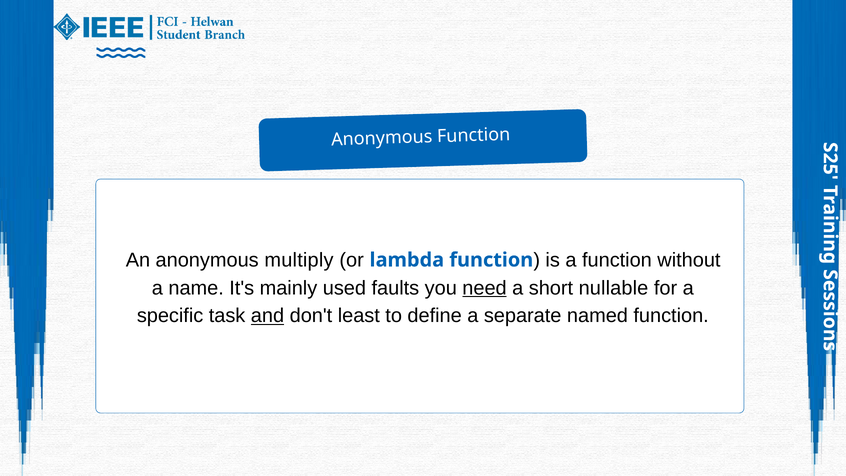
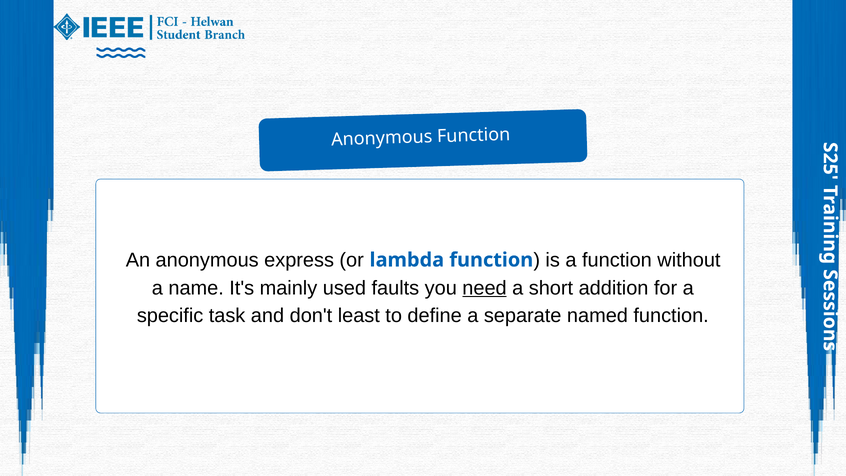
multiply: multiply -> express (299, 260)
nullable: nullable -> addition (614, 288)
and underline: present -> none (267, 316)
